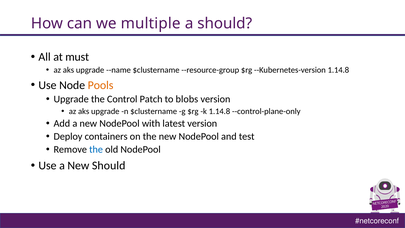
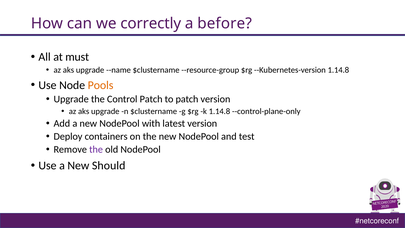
multiple: multiple -> correctly (151, 24)
a should: should -> before (225, 24)
to blobs: blobs -> patch (187, 99)
the colour: blue -> purple (96, 149)
